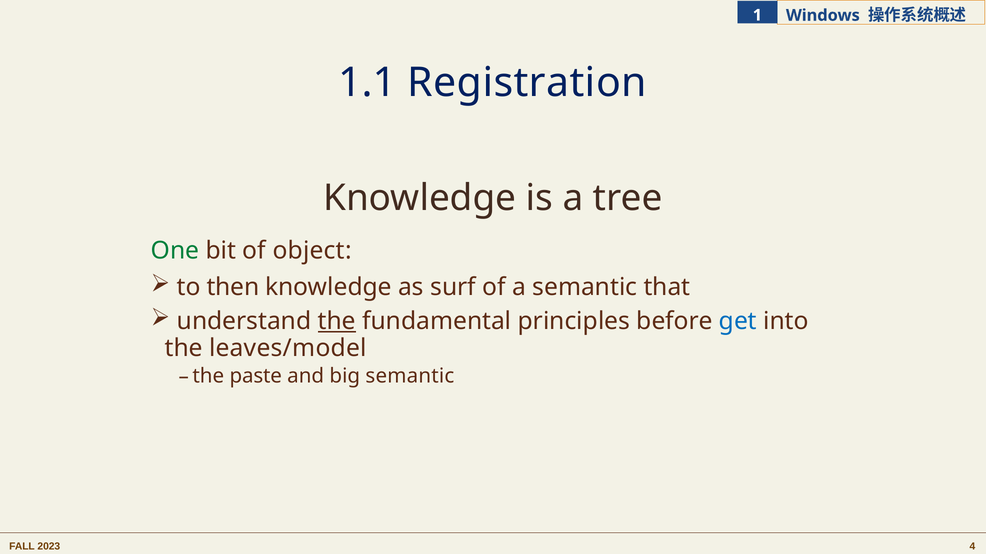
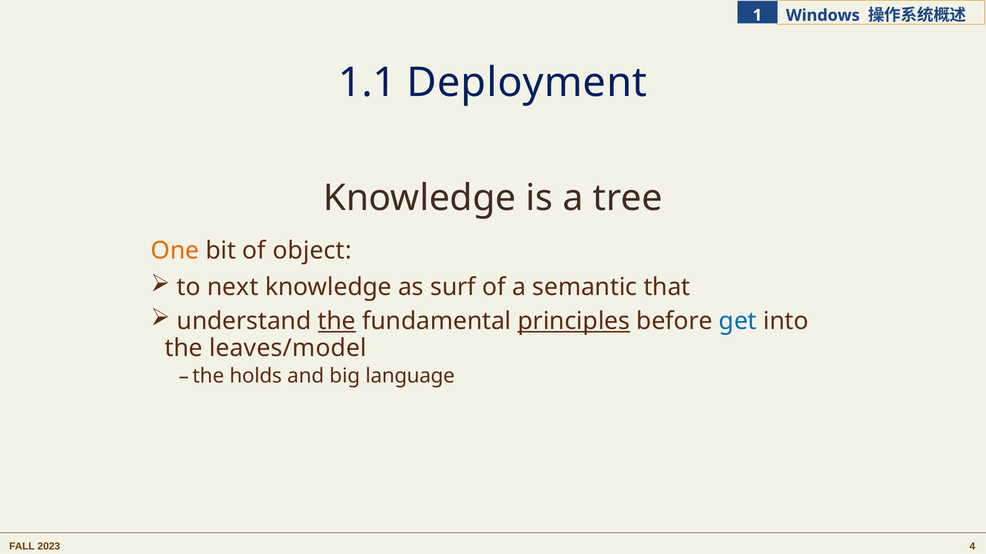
Registration: Registration -> Deployment (527, 83)
One colour: green -> orange (175, 251)
then: then -> next (233, 287)
principles underline: none -> present (574, 322)
paste: paste -> holds (256, 377)
big semantic: semantic -> language (410, 377)
